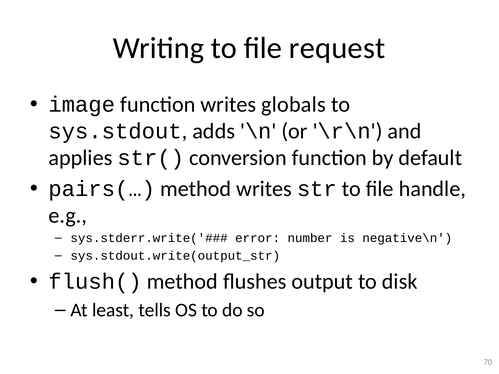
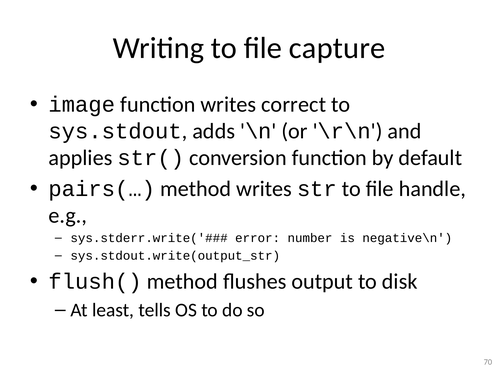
request: request -> capture (337, 48)
globals: globals -> correct (294, 105)
